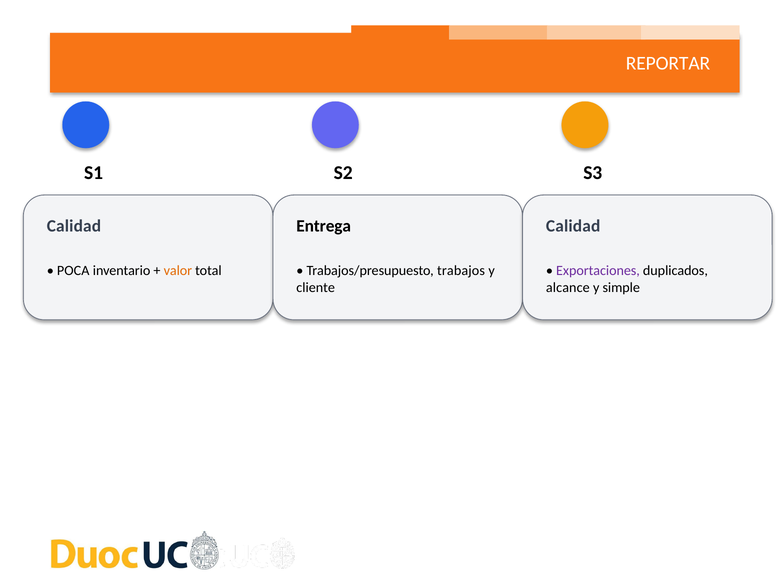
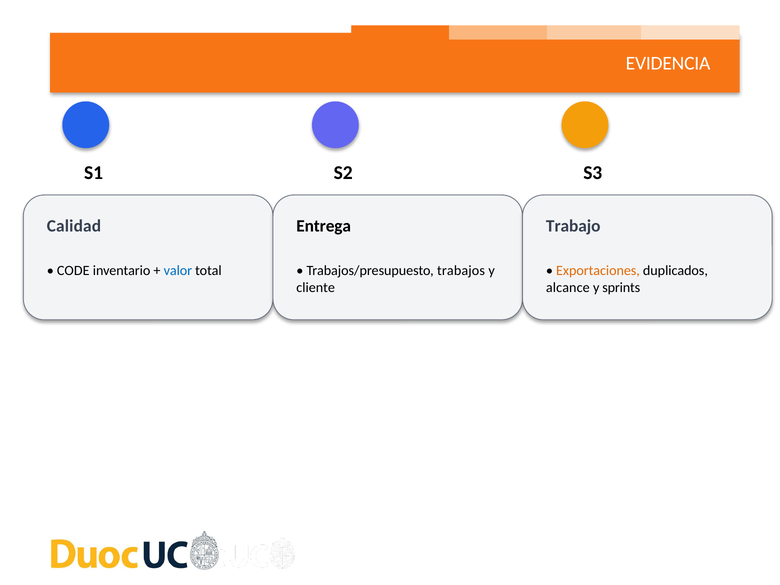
REPORTAR: REPORTAR -> EVIDENCIA (668, 63)
Calidad: Calidad -> Trabajo (573, 226)
POCA: POCA -> CODE (73, 271)
valor colour: orange -> blue (178, 271)
Exportaciones colour: purple -> orange (598, 271)
simple: simple -> sprints (621, 288)
